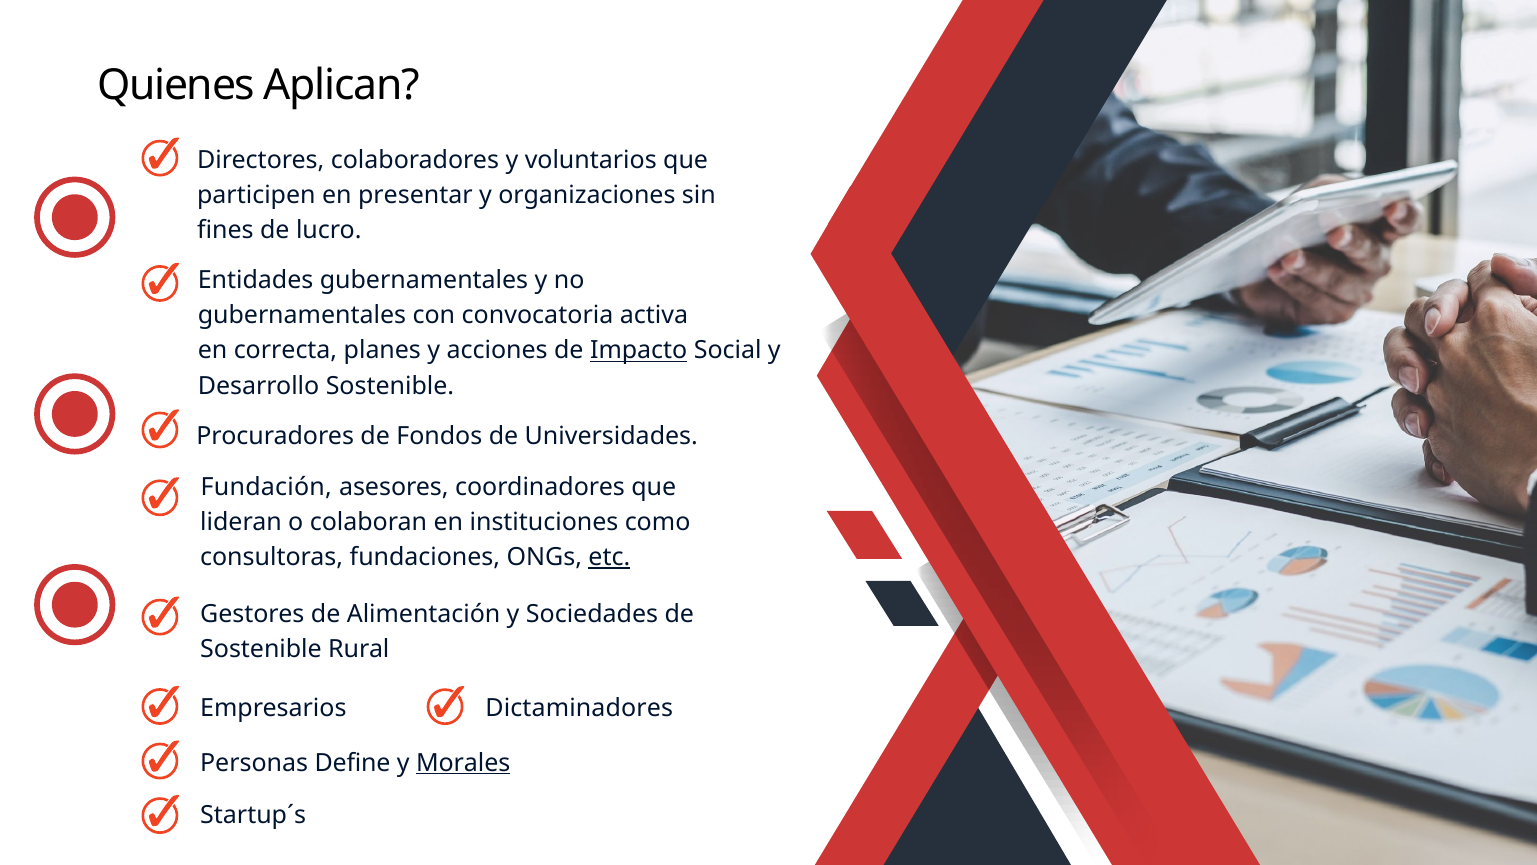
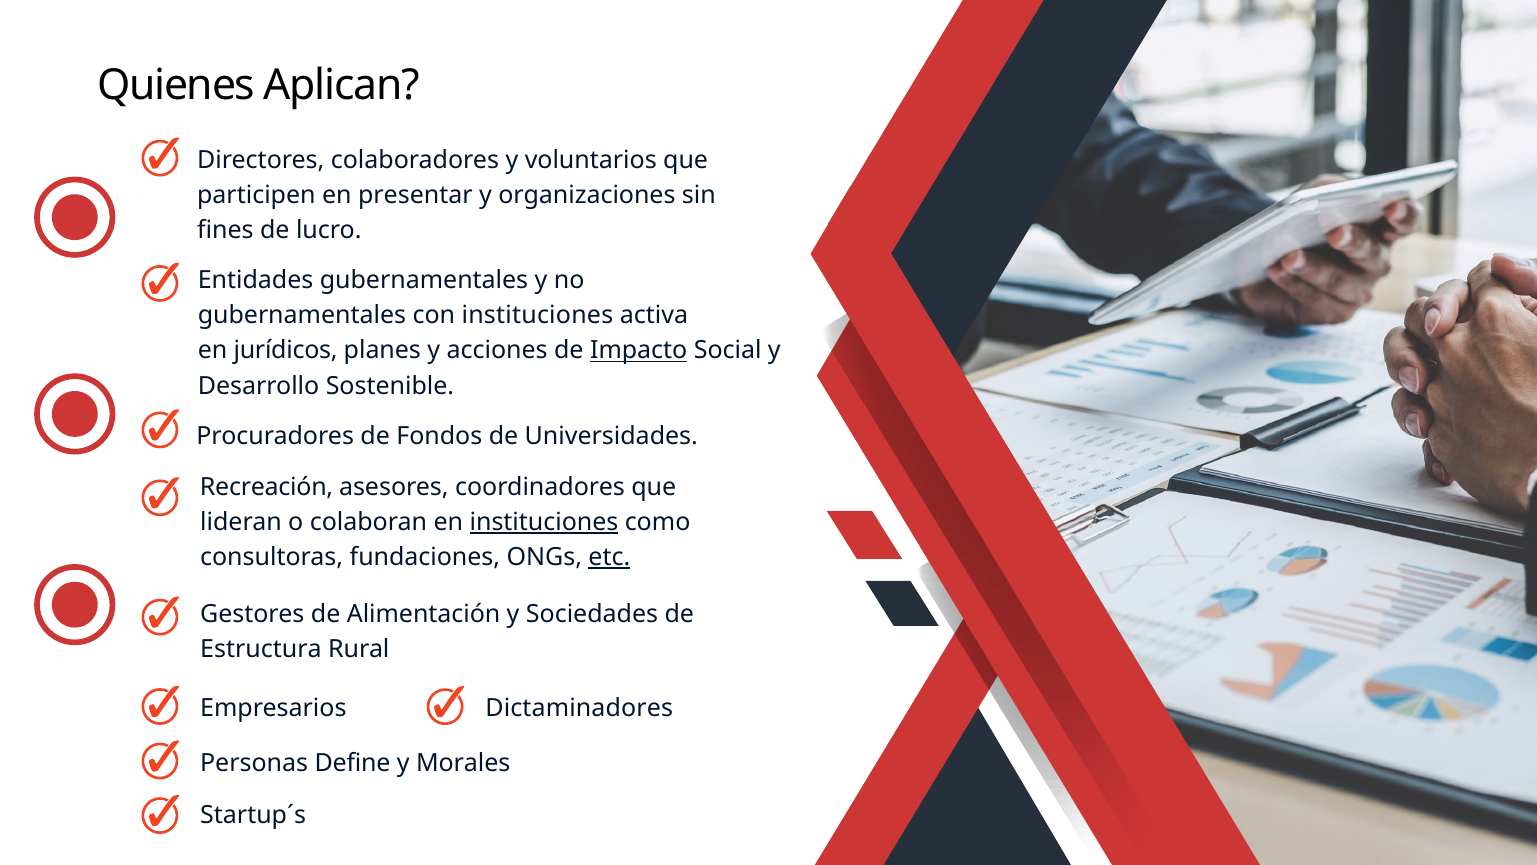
con convocatoria: convocatoria -> instituciones (537, 315)
correcta: correcta -> jurídicos (286, 350)
Fundación: Fundación -> Recreación (267, 487)
instituciones underline: none -> present (544, 522)
Sostenible: Sostenible -> Estructura (261, 649)
Morales underline: present -> none (463, 762)
